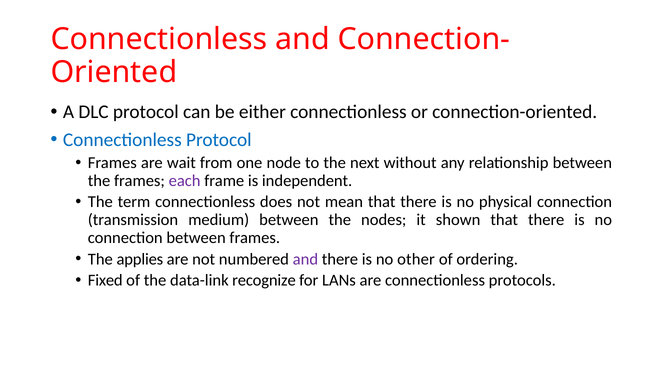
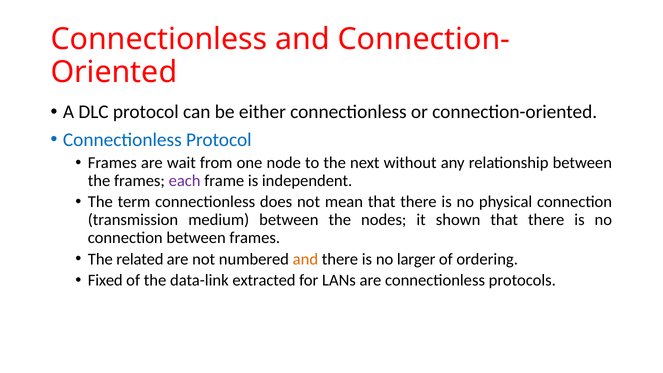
applies: applies -> related (140, 259)
and colour: purple -> orange (305, 259)
other: other -> larger (416, 259)
recognize: recognize -> extracted (264, 280)
